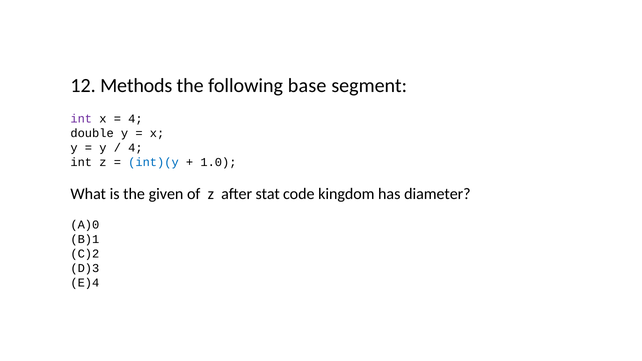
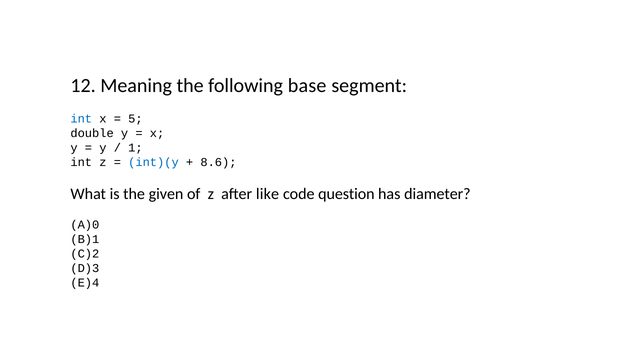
Methods: Methods -> Meaning (136, 86)
int colour: purple -> blue (81, 119)
4: 4 -> 5 (135, 119)
4: 4 -> 1 (135, 148)
1.0: 1.0 -> 8.6 (218, 162)
stat: stat -> like (268, 194)
kingdom: kingdom -> question (346, 194)
